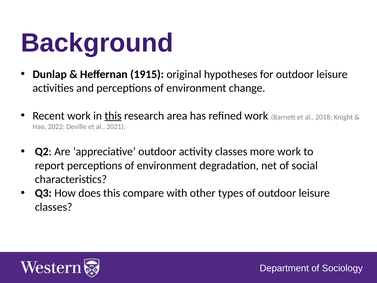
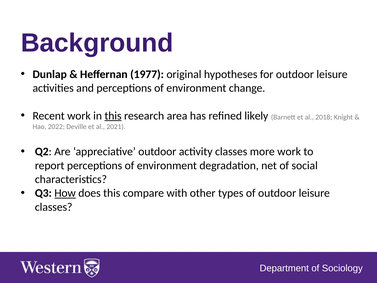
1915: 1915 -> 1977 (147, 74)
refined work: work -> likely (256, 116)
How underline: none -> present (65, 193)
